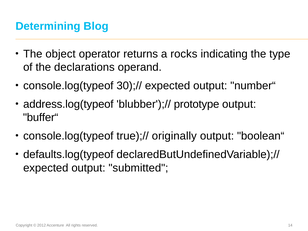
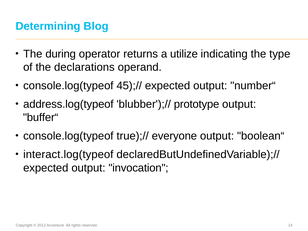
object: object -> during (61, 54)
rocks: rocks -> utilize (184, 54)
30);//: 30);// -> 45);// (129, 86)
originally: originally -> everyone (174, 136)
defaults.log(typeof: defaults.log(typeof -> interact.log(typeof (68, 155)
submitted: submitted -> invocation (138, 168)
